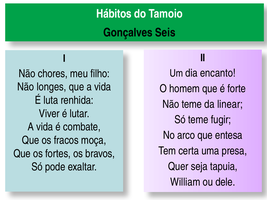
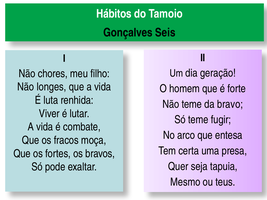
encanto: encanto -> geração (218, 73)
linear: linear -> bravo (230, 104)
William: William -> Mesmo (185, 182)
dele: dele -> teus (225, 182)
